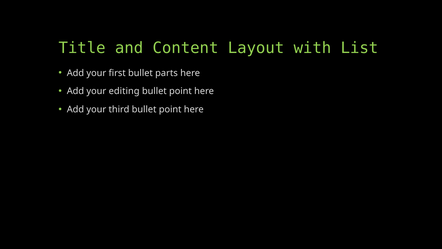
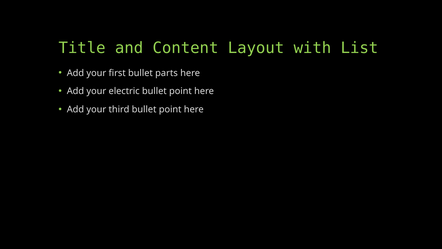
editing: editing -> electric (124, 91)
